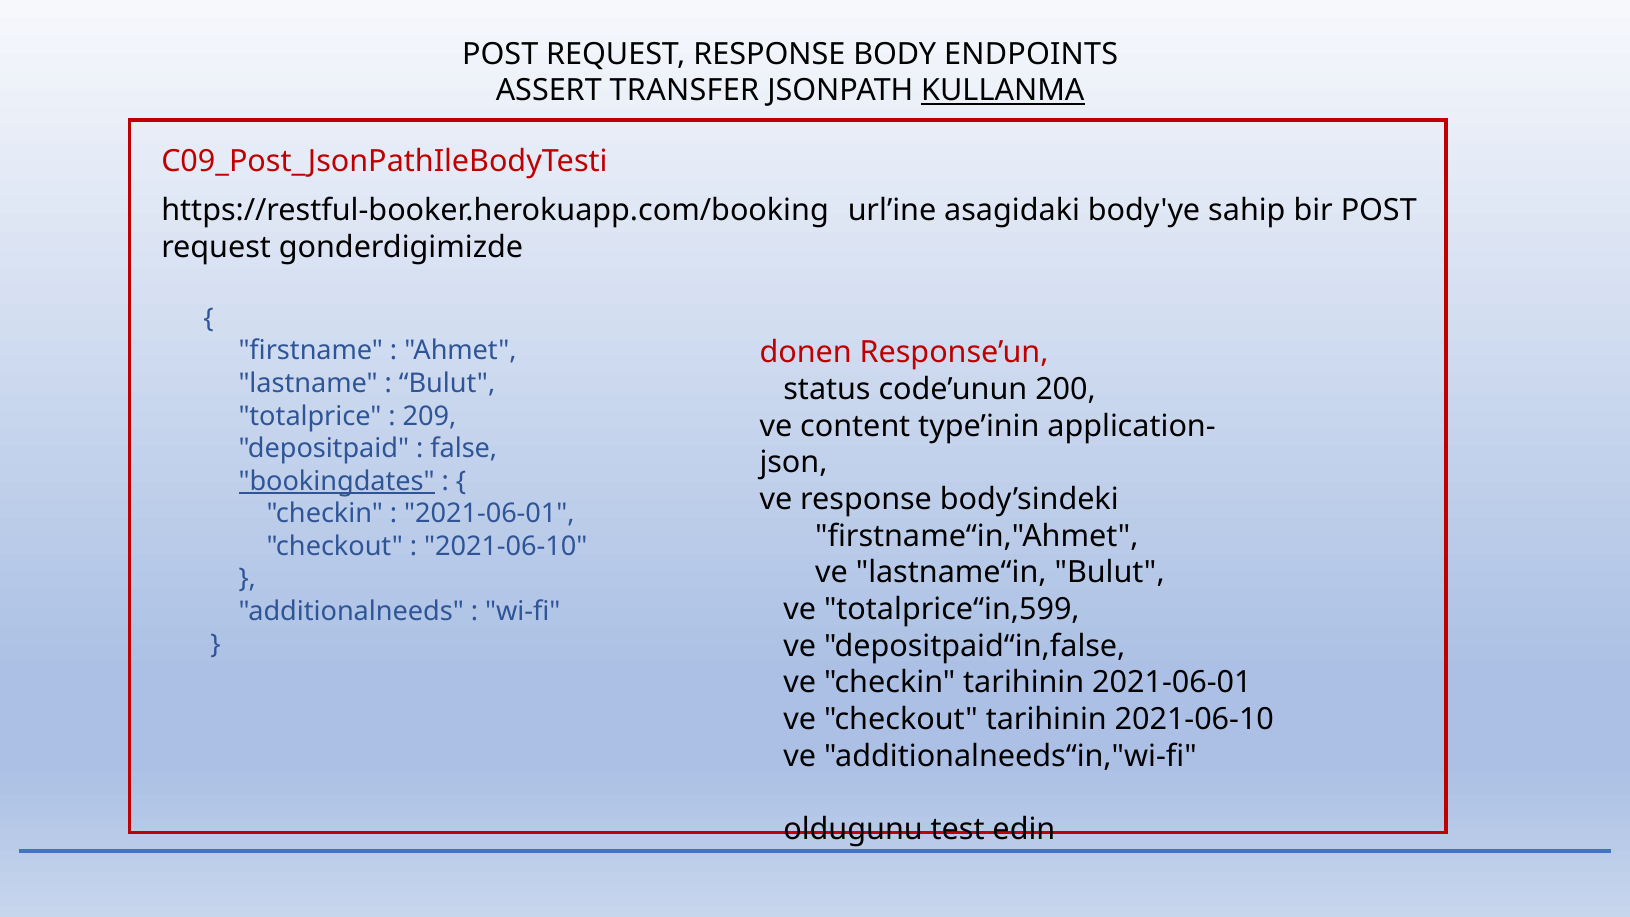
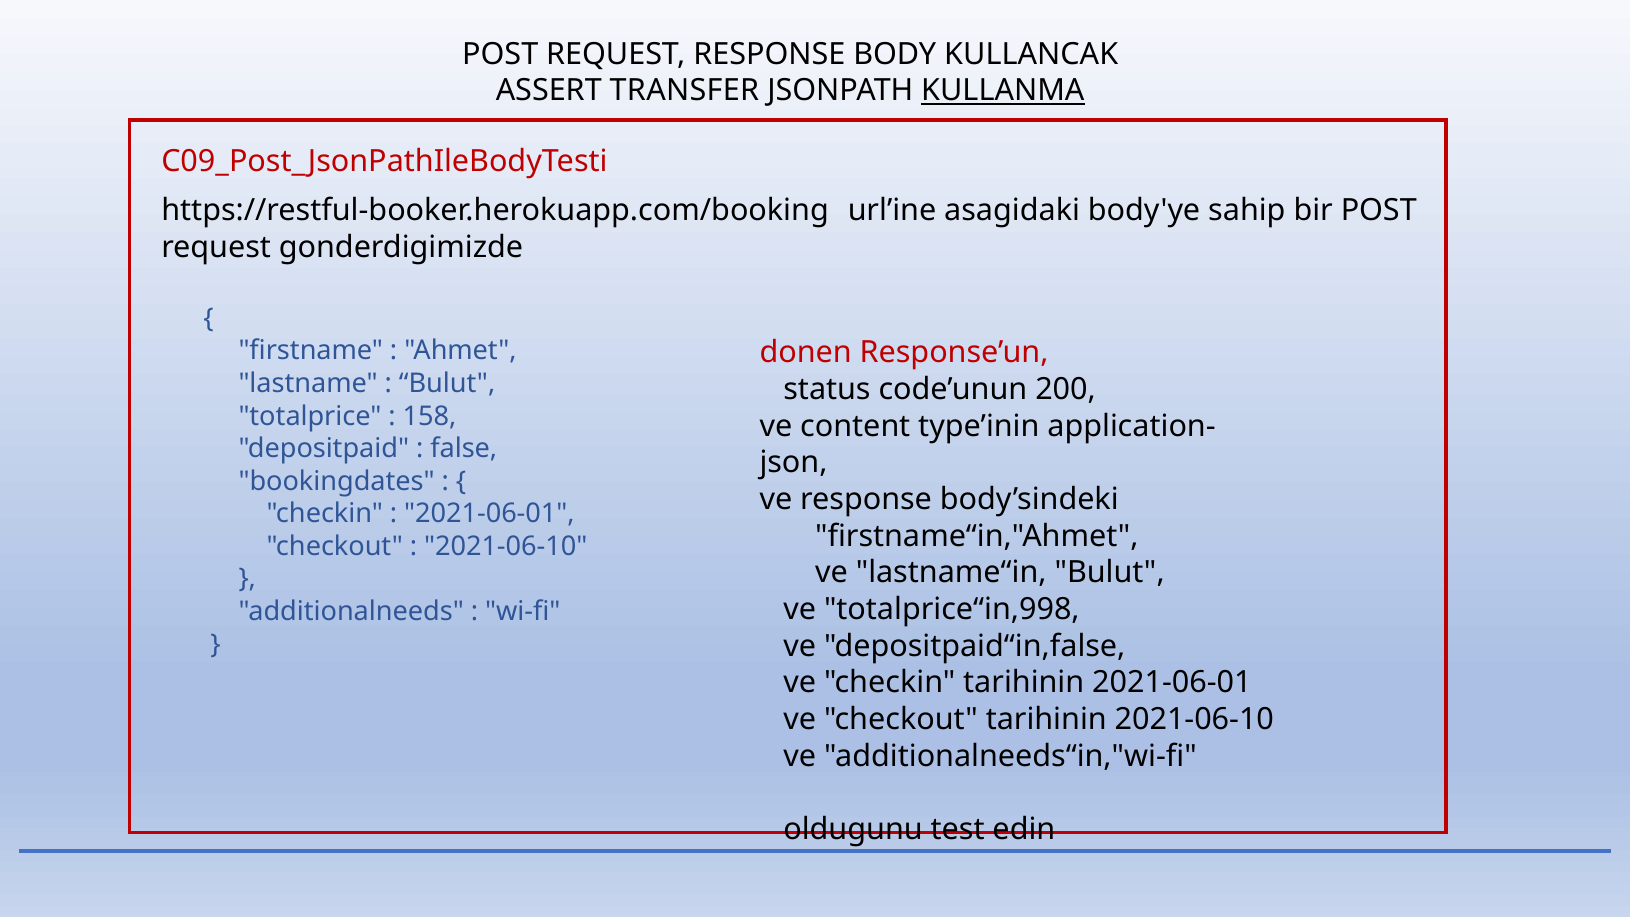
ENDPOINTS: ENDPOINTS -> KULLANCAK (1031, 54)
209: 209 -> 158 (430, 416)
bookingdates underline: present -> none (337, 481)
totalprice“in,599: totalprice“in,599 -> totalprice“in,998 (952, 609)
